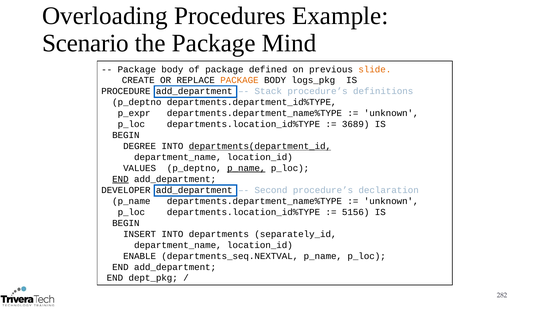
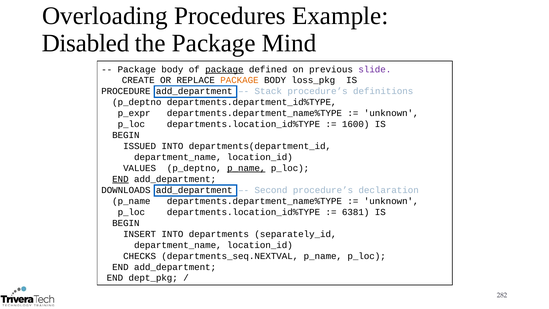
Scenario: Scenario -> Disabled (85, 43)
package underline: none -> present (224, 69)
slide colour: orange -> purple (375, 69)
logs_pkg: logs_pkg -> loss_pkg (313, 80)
3689: 3689 -> 1600 (356, 124)
DEGREE: DEGREE -> ISSUED (140, 146)
departments(department_id underline: present -> none (260, 146)
DEVELOPER: DEVELOPER -> DOWNLOADS (126, 190)
5156: 5156 -> 6381 (356, 212)
ENABLE: ENABLE -> CHECKS (140, 256)
